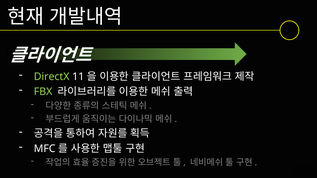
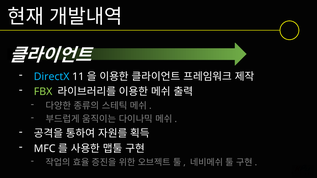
DirectX colour: light green -> light blue (52, 77)
